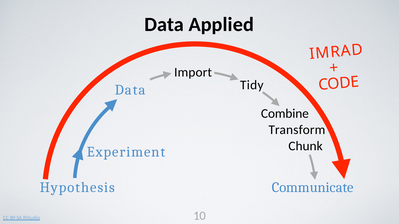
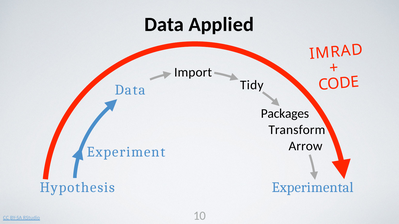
Combine: Combine -> Packages (285, 114)
Chunk: Chunk -> Arrow (306, 146)
Communicate: Communicate -> Experimental (313, 188)
